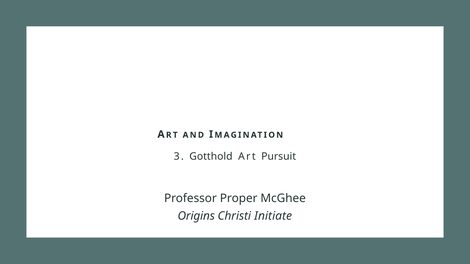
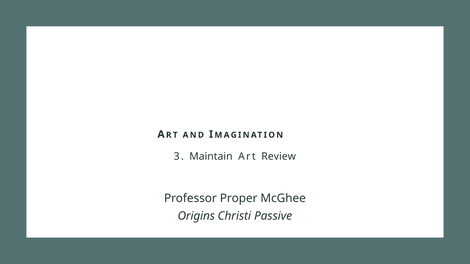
Gotthold: Gotthold -> Maintain (211, 157)
Pursuit: Pursuit -> Review (279, 157)
Initiate: Initiate -> Passive (273, 216)
